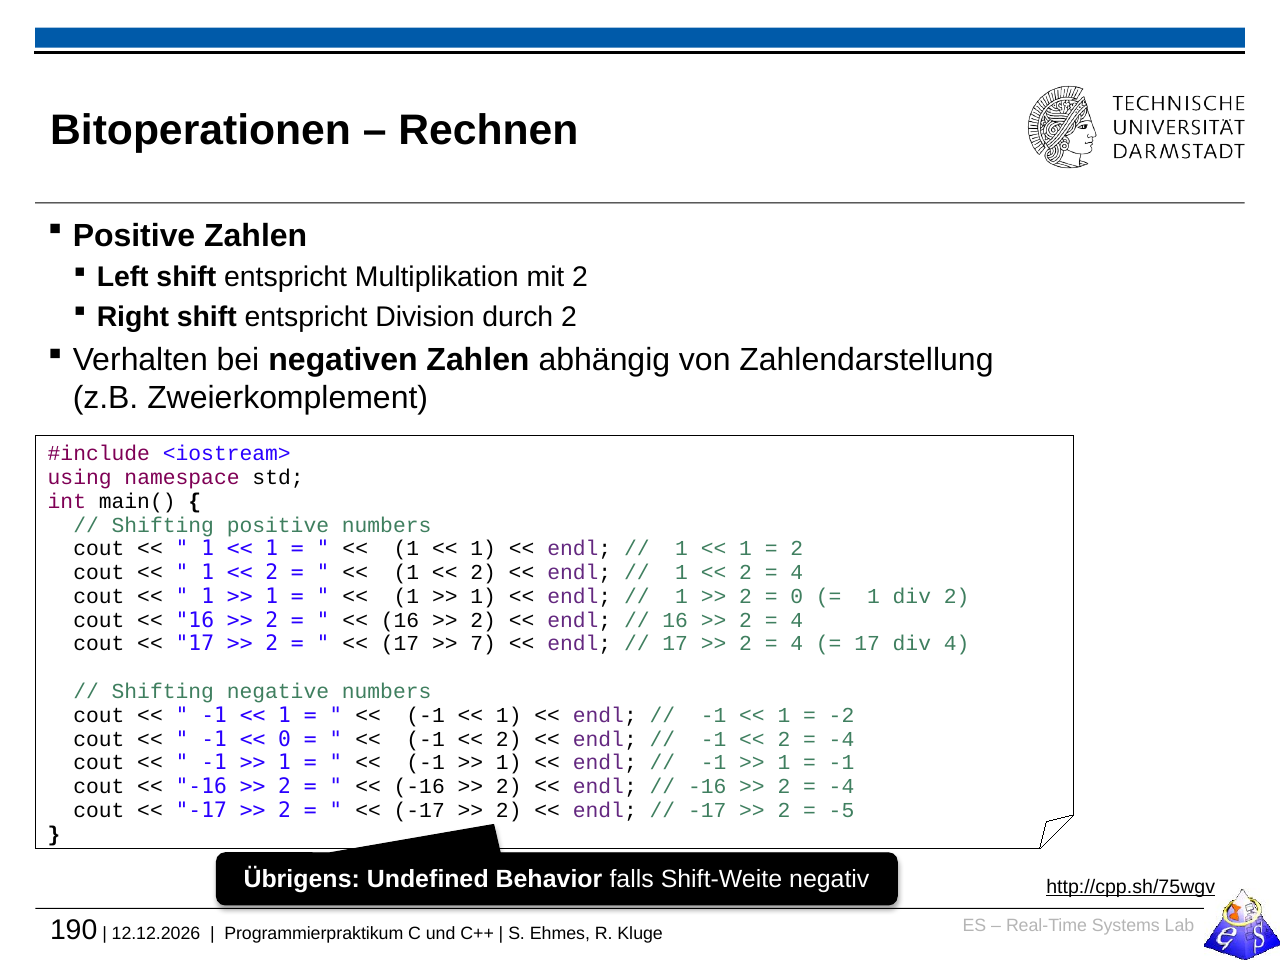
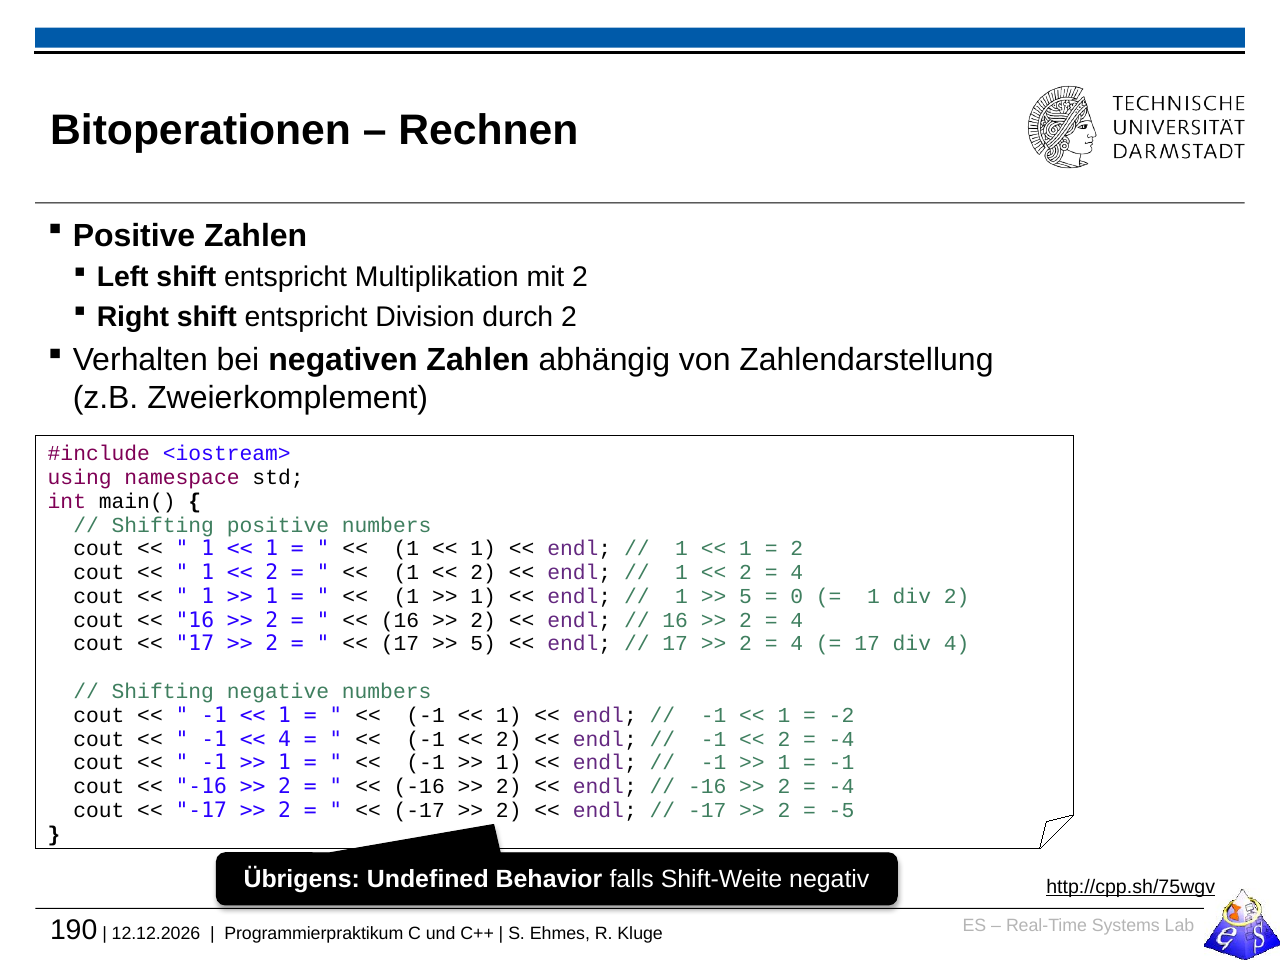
2: 2 -> 5 (746, 596)
7: 7 -> 5 (483, 644)
0: 0 -> 4 (285, 739)
